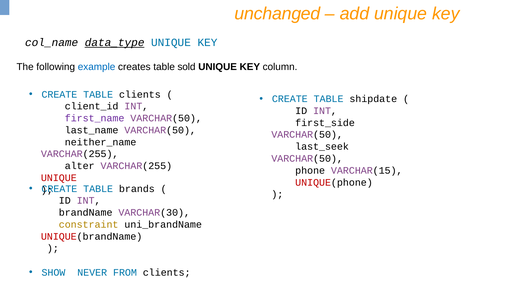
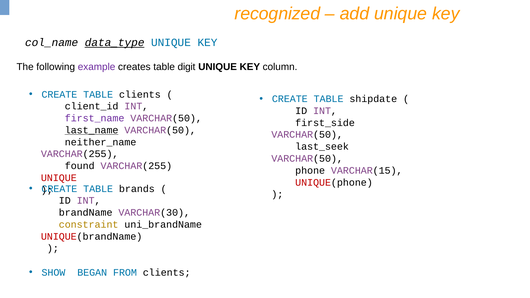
unchanged: unchanged -> recognized (277, 14)
example colour: blue -> purple (97, 67)
sold: sold -> digit (186, 67)
last_name underline: none -> present (92, 130)
alter: alter -> found (80, 166)
NEVER: NEVER -> BEGAN (92, 273)
